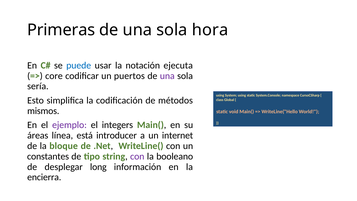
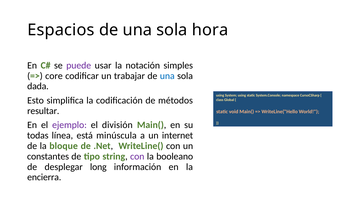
Primeras: Primeras -> Espacios (61, 30)
puede colour: blue -> purple (79, 65)
ejecuta: ejecuta -> simples (178, 65)
puertos: puertos -> trabajar (129, 76)
una colour: purple -> blue (167, 76)
sería: sería -> dada (38, 86)
mismos: mismos -> resultar (43, 111)
integers: integers -> división (117, 125)
áreas: áreas -> todas (38, 135)
introducer: introducer -> minúscula (116, 135)
